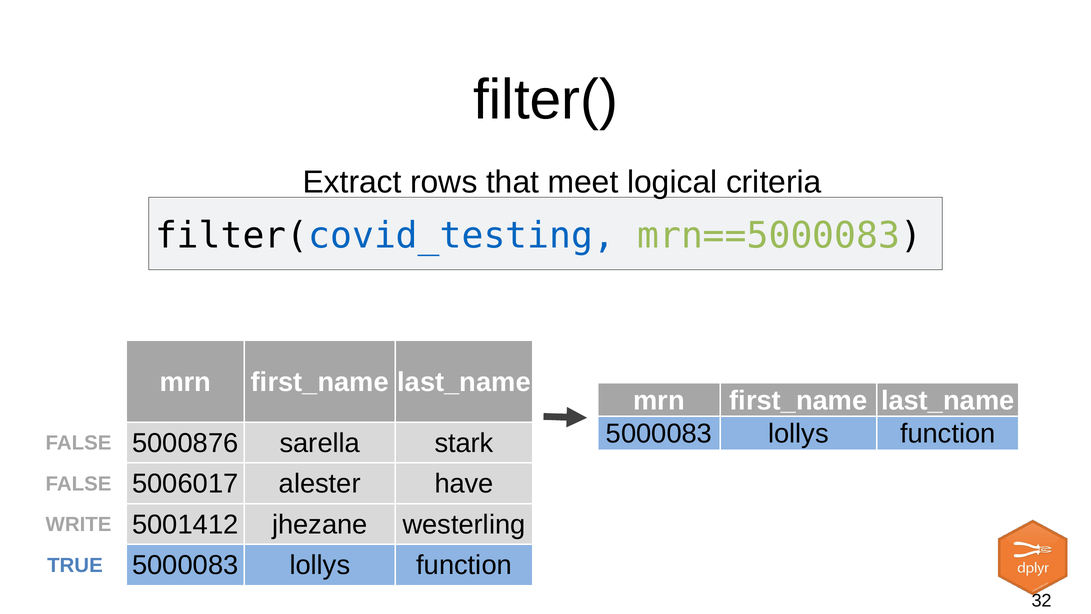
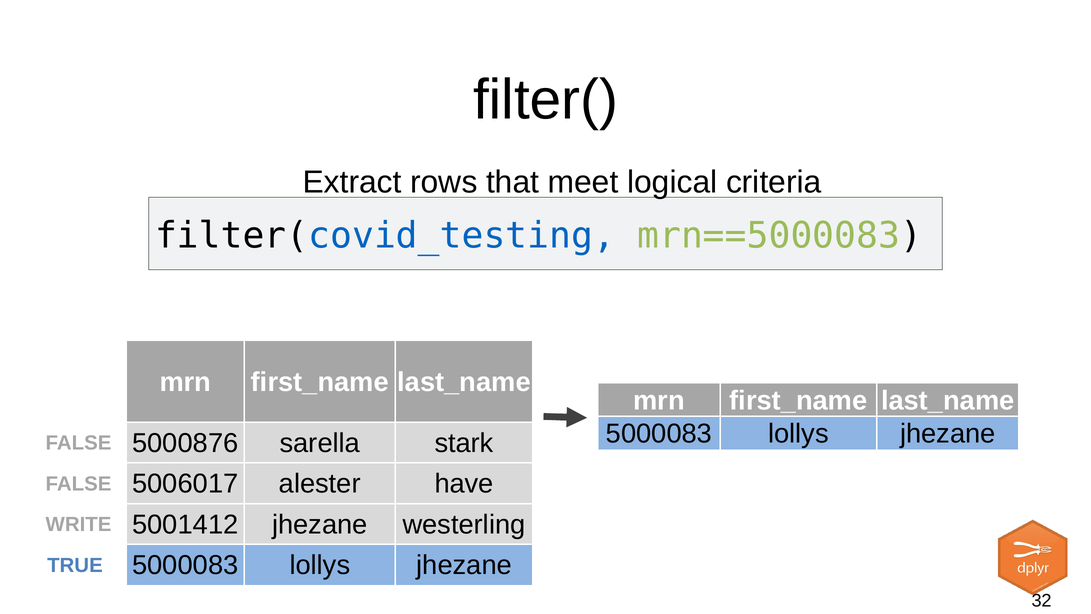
function: function -> jhezane (948, 433)
function: function -> jhezane (464, 565)
